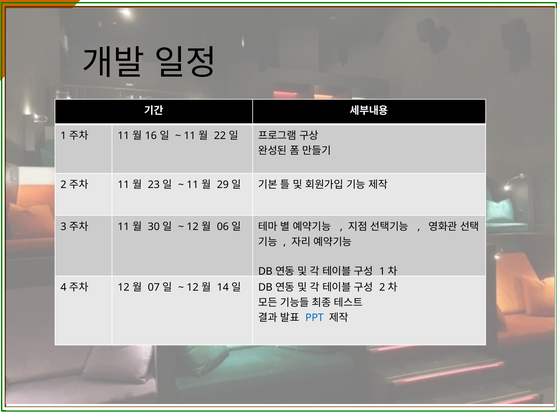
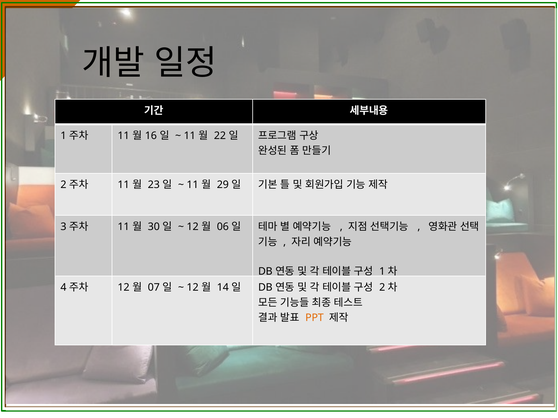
PPT colour: blue -> orange (314, 318)
